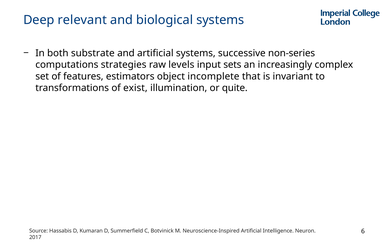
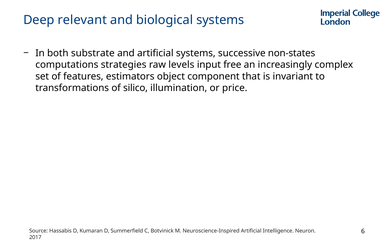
non-series: non-series -> non-states (292, 53)
sets: sets -> free (232, 65)
incomplete: incomplete -> component (213, 77)
exist: exist -> silico (135, 88)
quite: quite -> price (235, 88)
